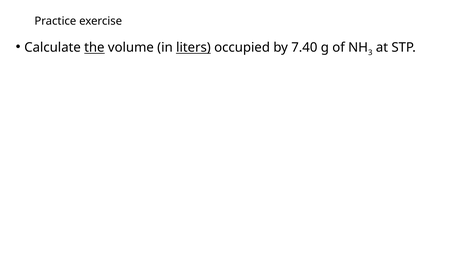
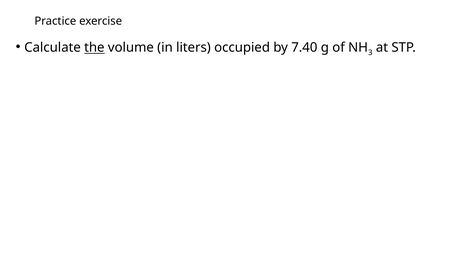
liters underline: present -> none (193, 48)
